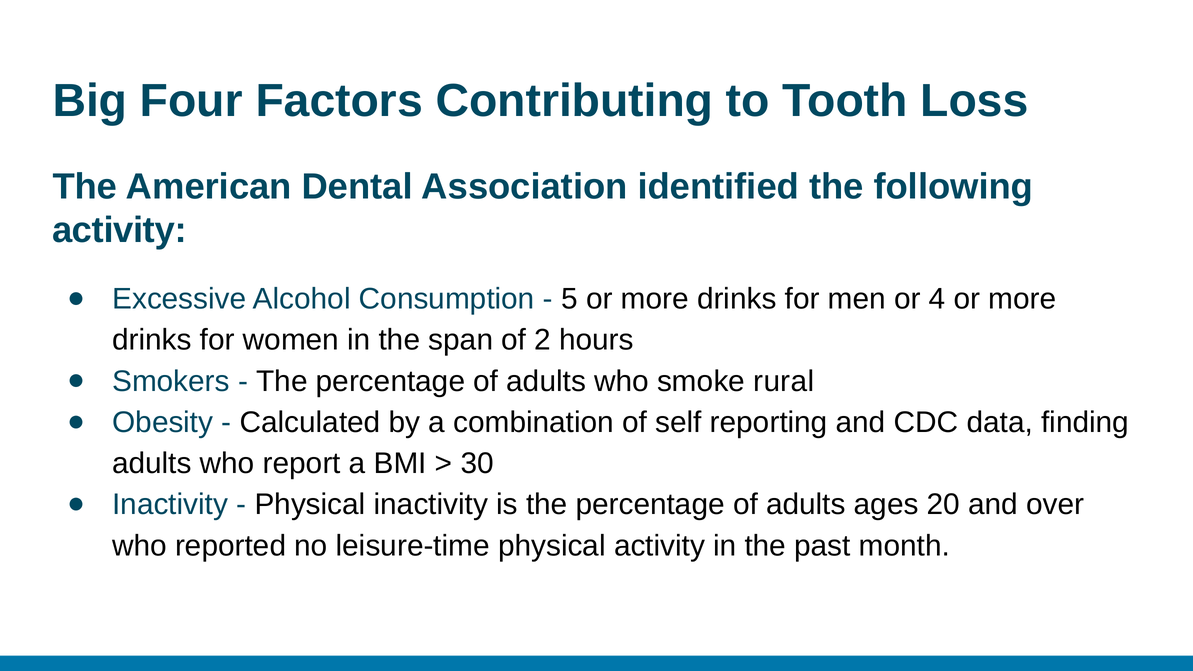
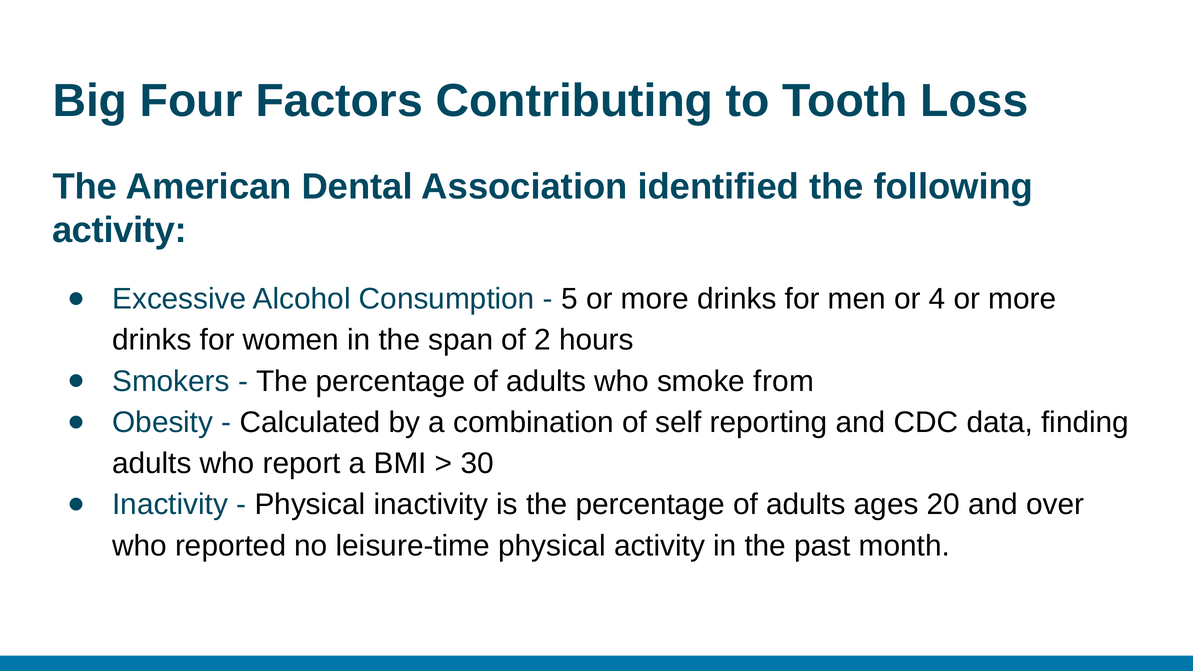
rural: rural -> from (784, 381)
